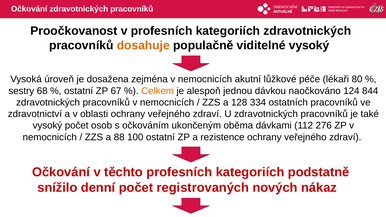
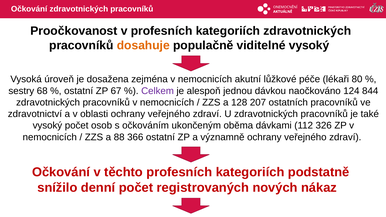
Celkem colour: orange -> purple (158, 91)
334: 334 -> 207 (258, 102)
276: 276 -> 326 (324, 126)
100: 100 -> 366 (135, 137)
rezistence: rezistence -> významně (222, 137)
